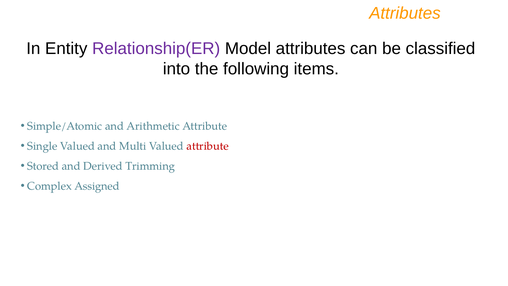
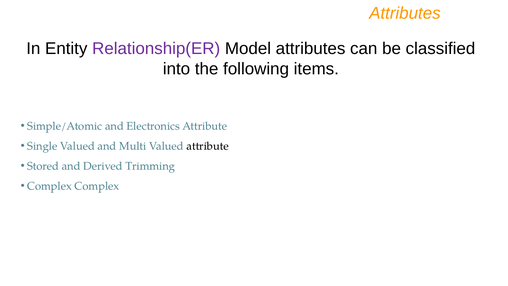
Arithmetic: Arithmetic -> Electronics (153, 126)
attribute colour: red -> black (208, 146)
Complex Assigned: Assigned -> Complex (97, 186)
